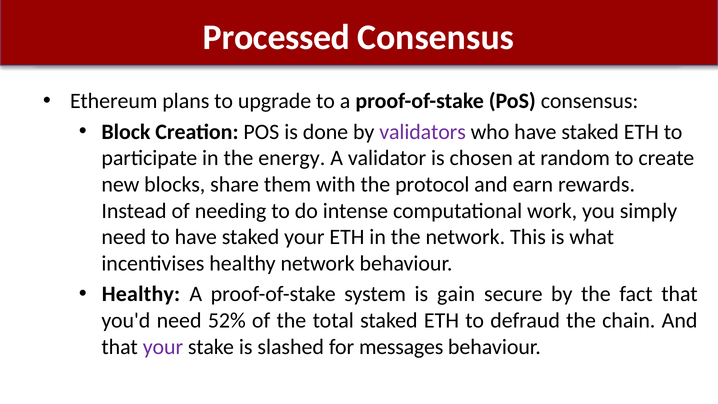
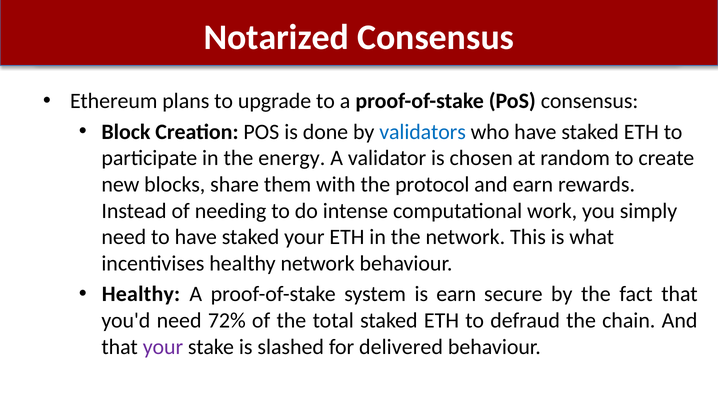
Processed: Processed -> Notarized (276, 37)
validators colour: purple -> blue (423, 132)
is gain: gain -> earn (456, 294)
52%: 52% -> 72% (227, 320)
messages: messages -> delivered (401, 347)
